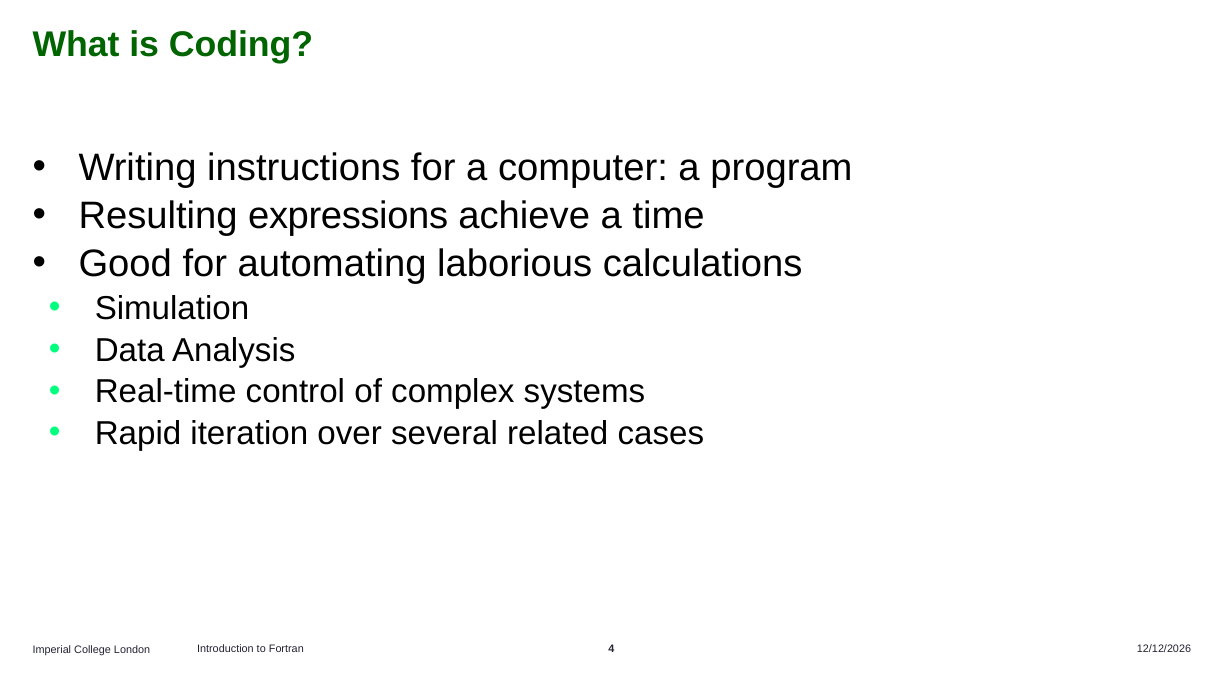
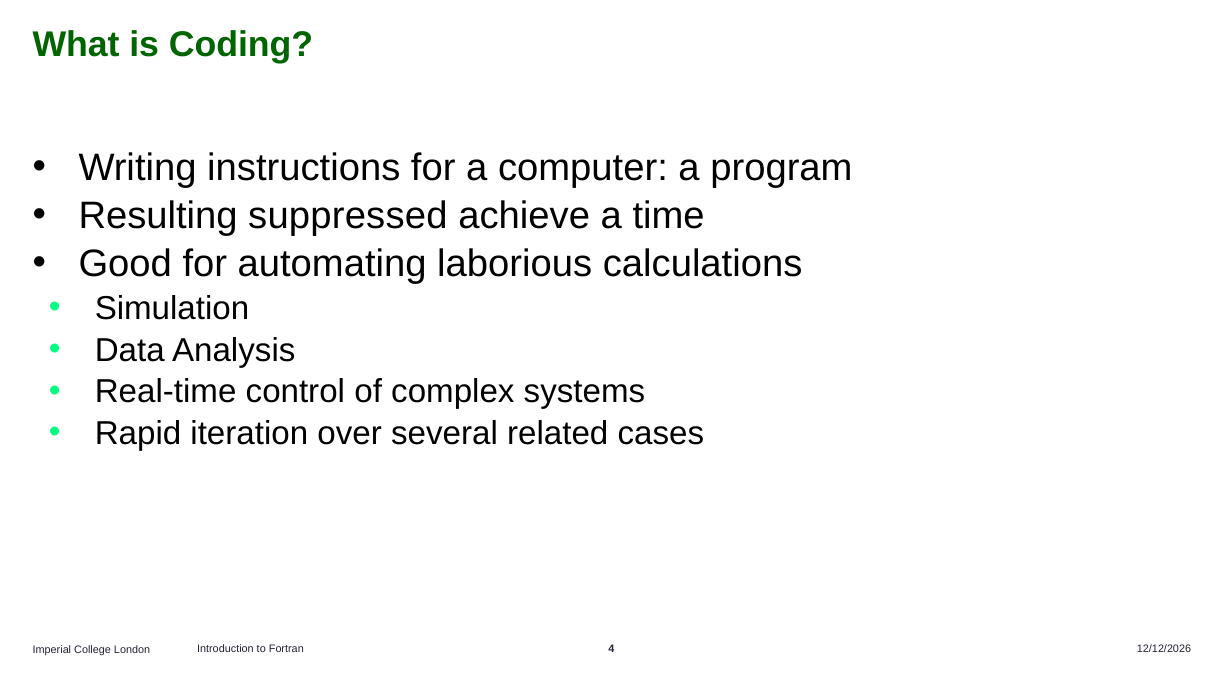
expressions: expressions -> suppressed (348, 216)
